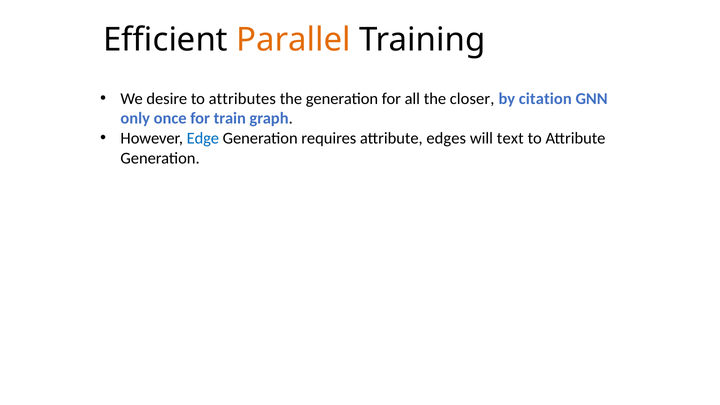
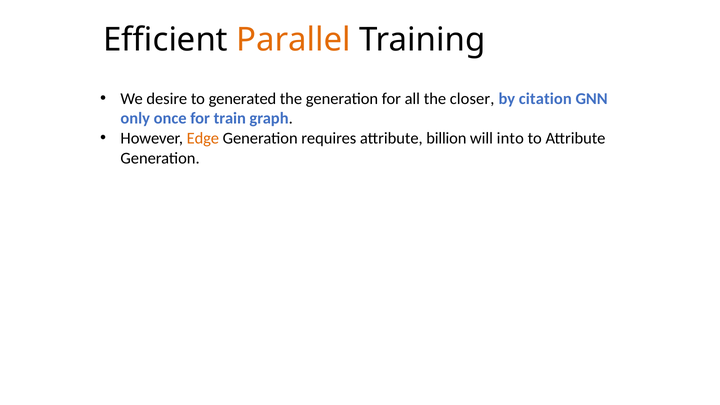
attributes: attributes -> generated (242, 99)
Edge colour: blue -> orange (203, 138)
edges: edges -> billion (446, 138)
text: text -> into (510, 138)
